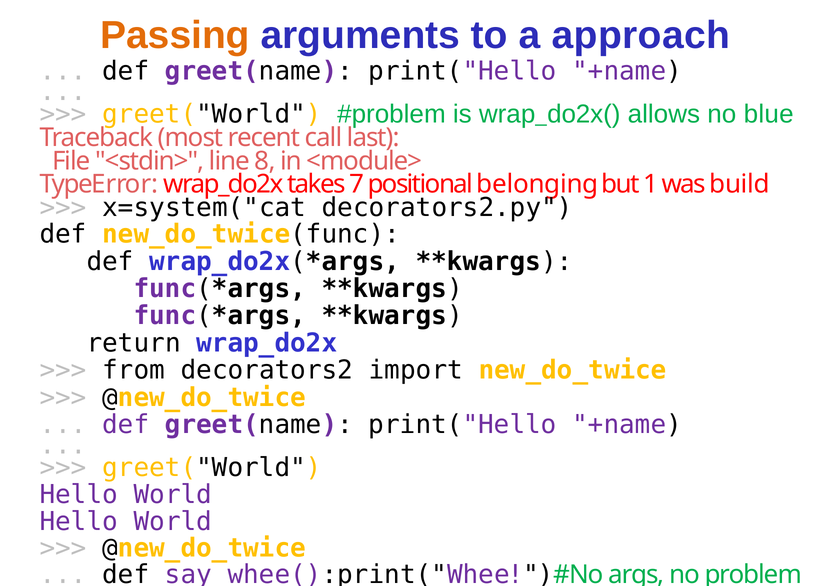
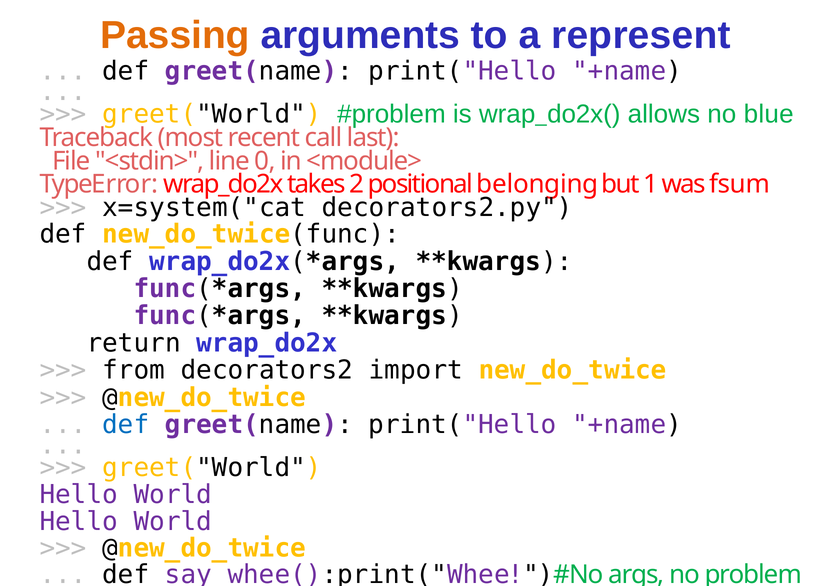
approach: approach -> represent (641, 35)
8: 8 -> 0 (265, 161)
7: 7 -> 2 (357, 184)
build: build -> fsum (740, 184)
def colour: purple -> blue (126, 425)
